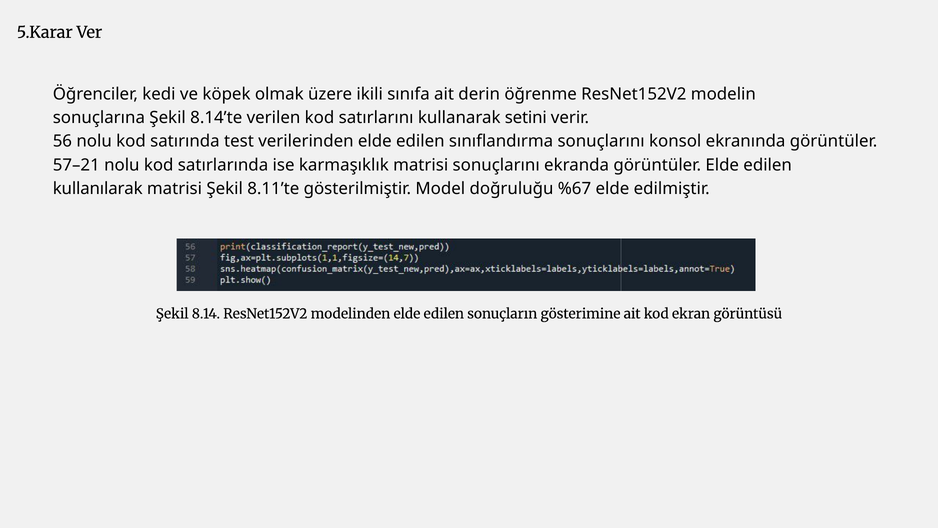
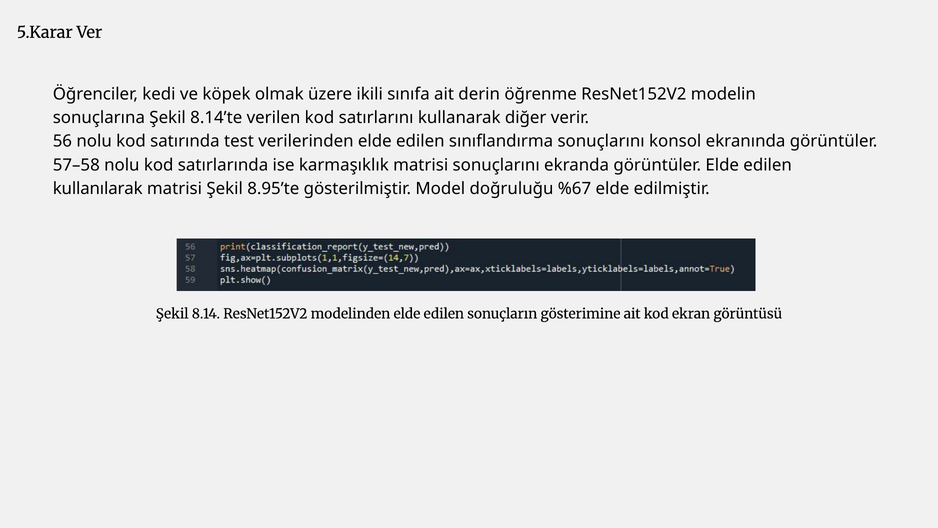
setini: setini -> diğer (526, 118)
57–21: 57–21 -> 57–58 (76, 165)
8.11’te: 8.11’te -> 8.95’te (273, 189)
